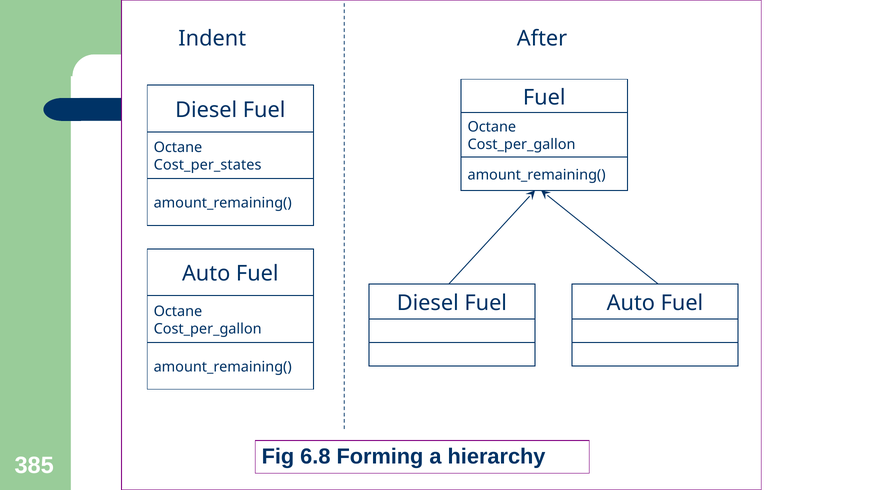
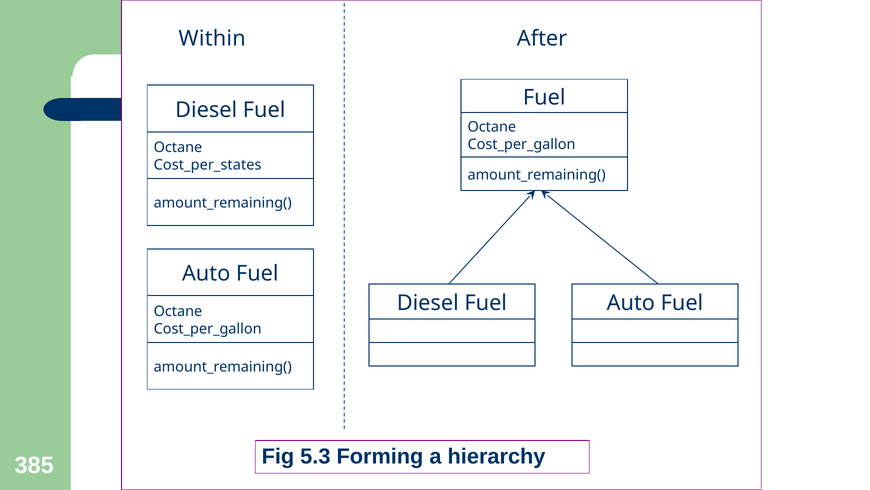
Indent: Indent -> Within (212, 38)
6.8: 6.8 -> 5.3 (315, 456)
